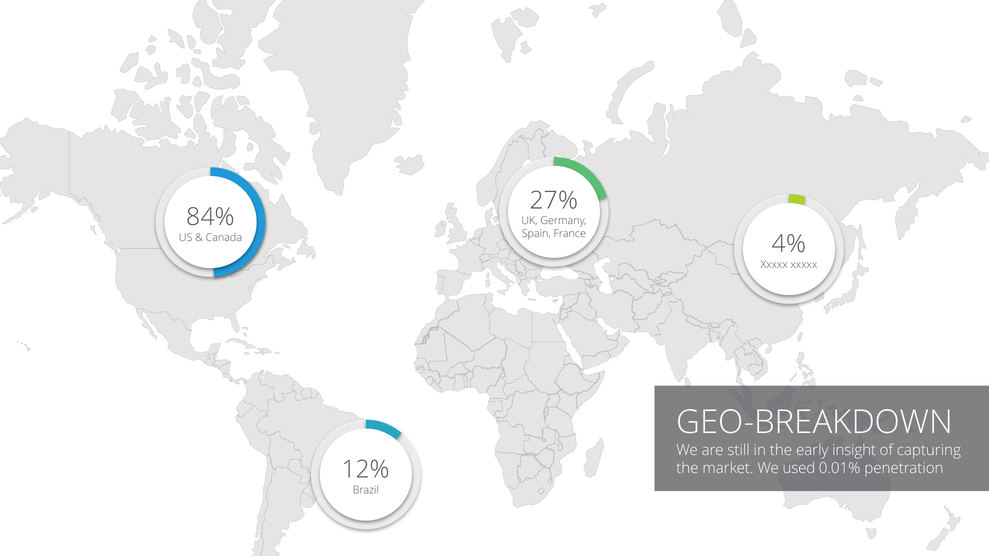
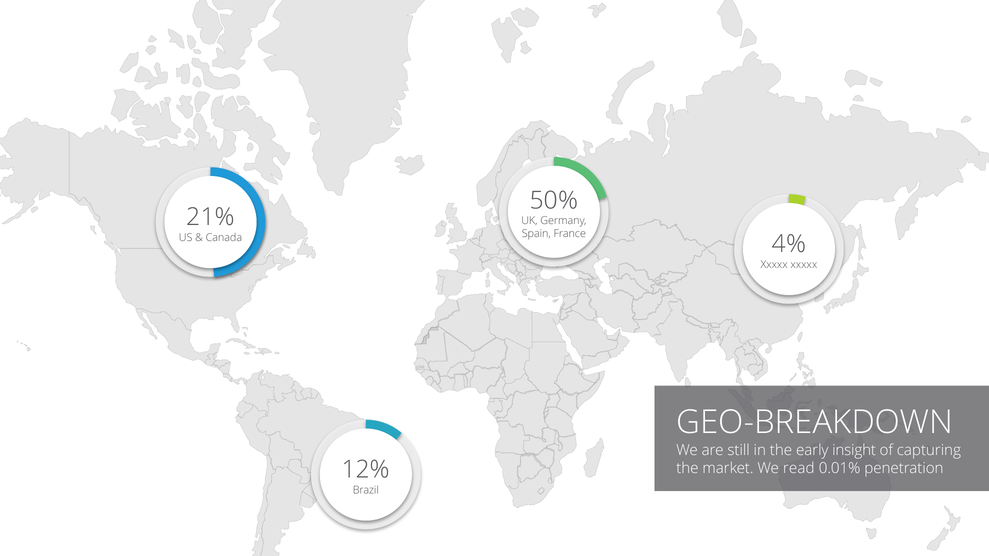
27%: 27% -> 50% (554, 201)
84%: 84% -> 21% (211, 217)
used: used -> read (799, 468)
